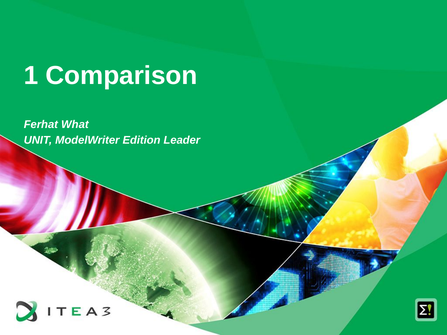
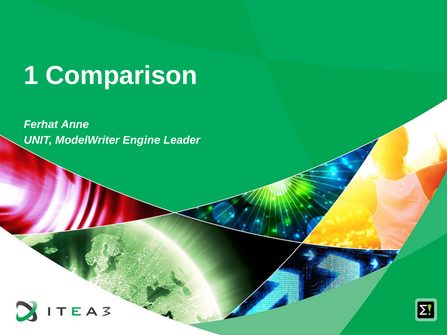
What: What -> Anne (75, 125)
Edition: Edition -> Engine (141, 140)
